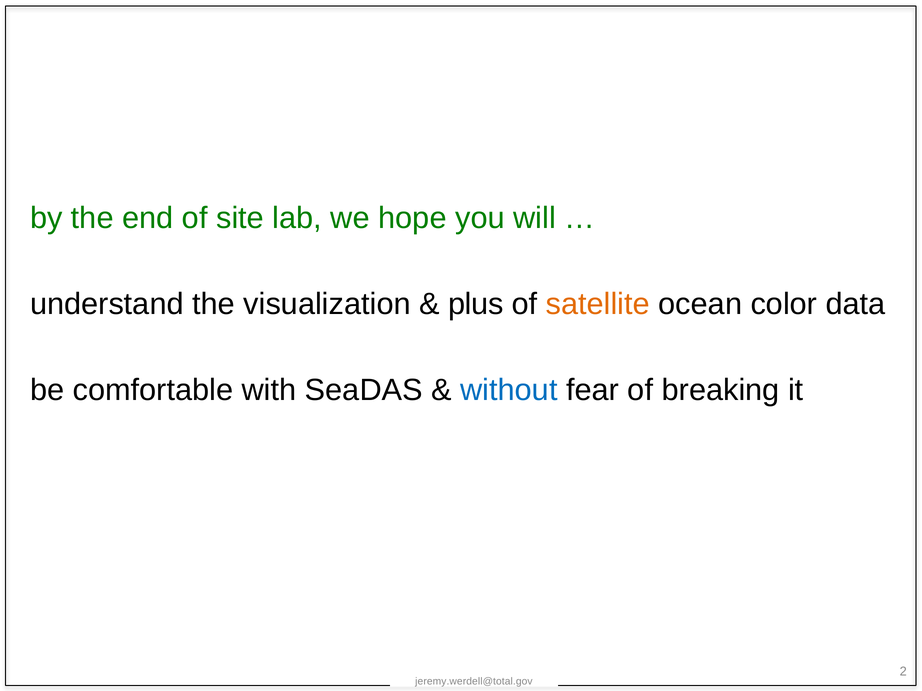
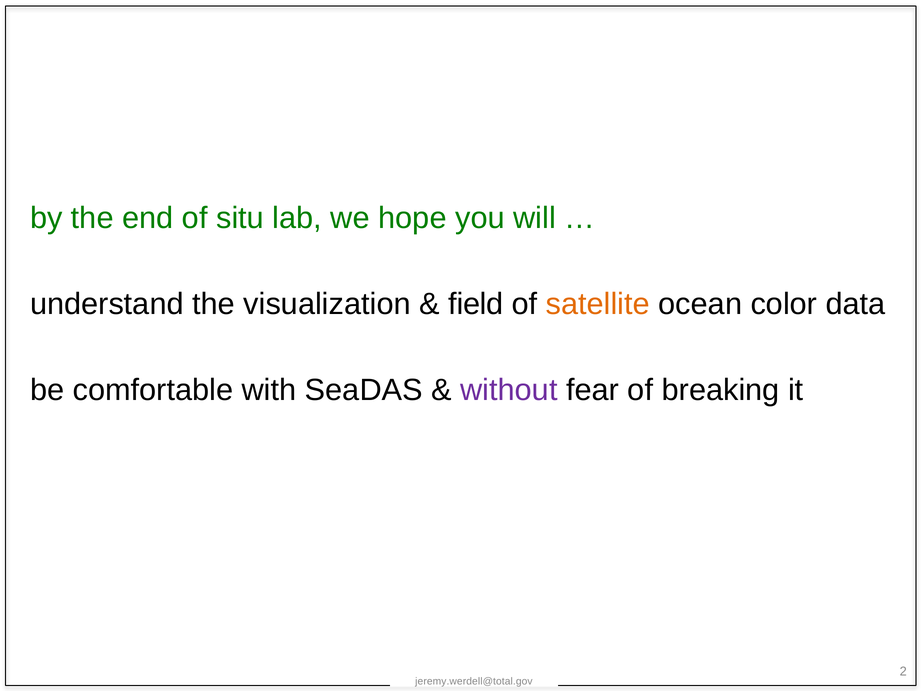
site: site -> situ (240, 218)
plus: plus -> field (476, 304)
without colour: blue -> purple (509, 390)
